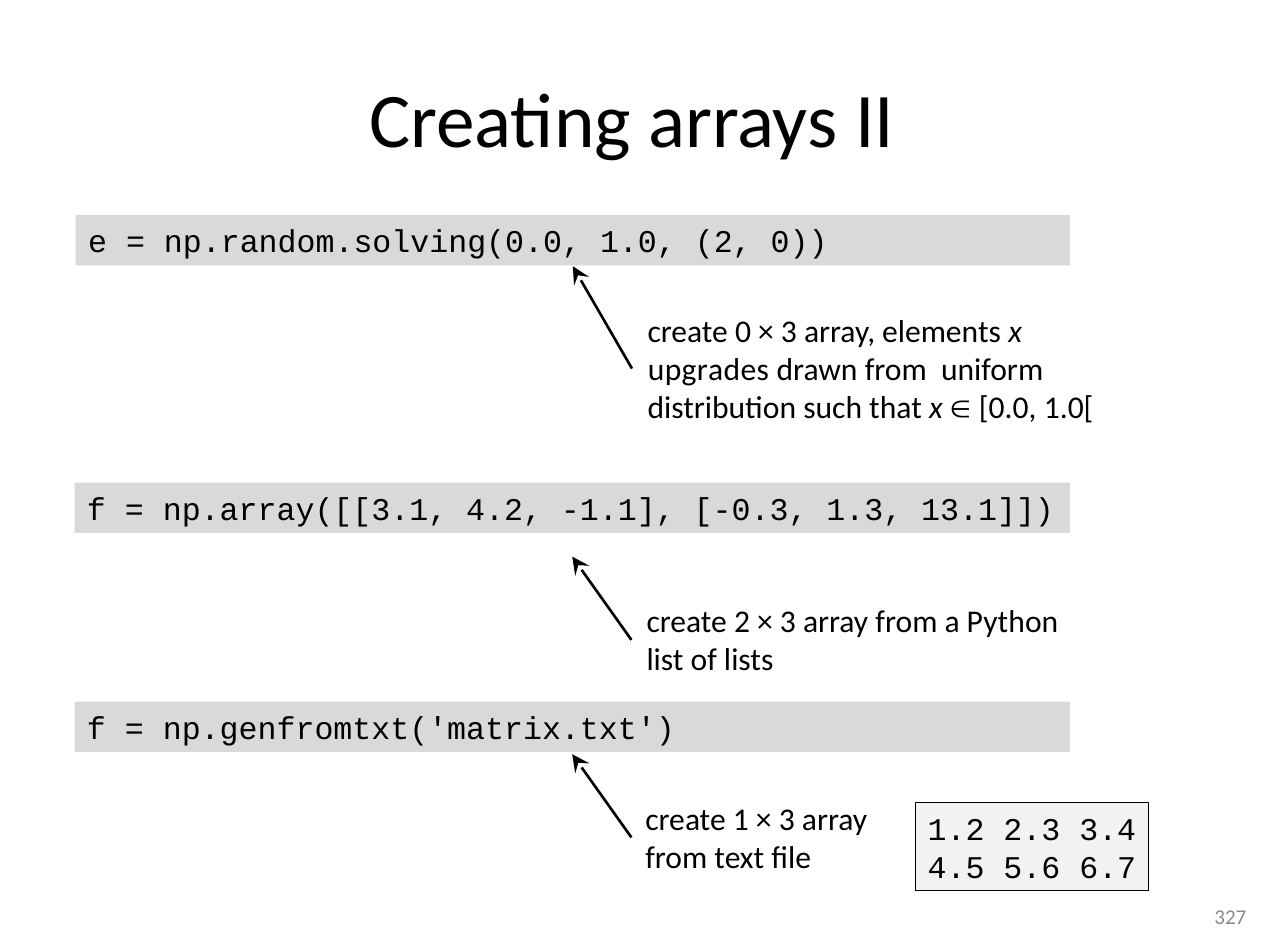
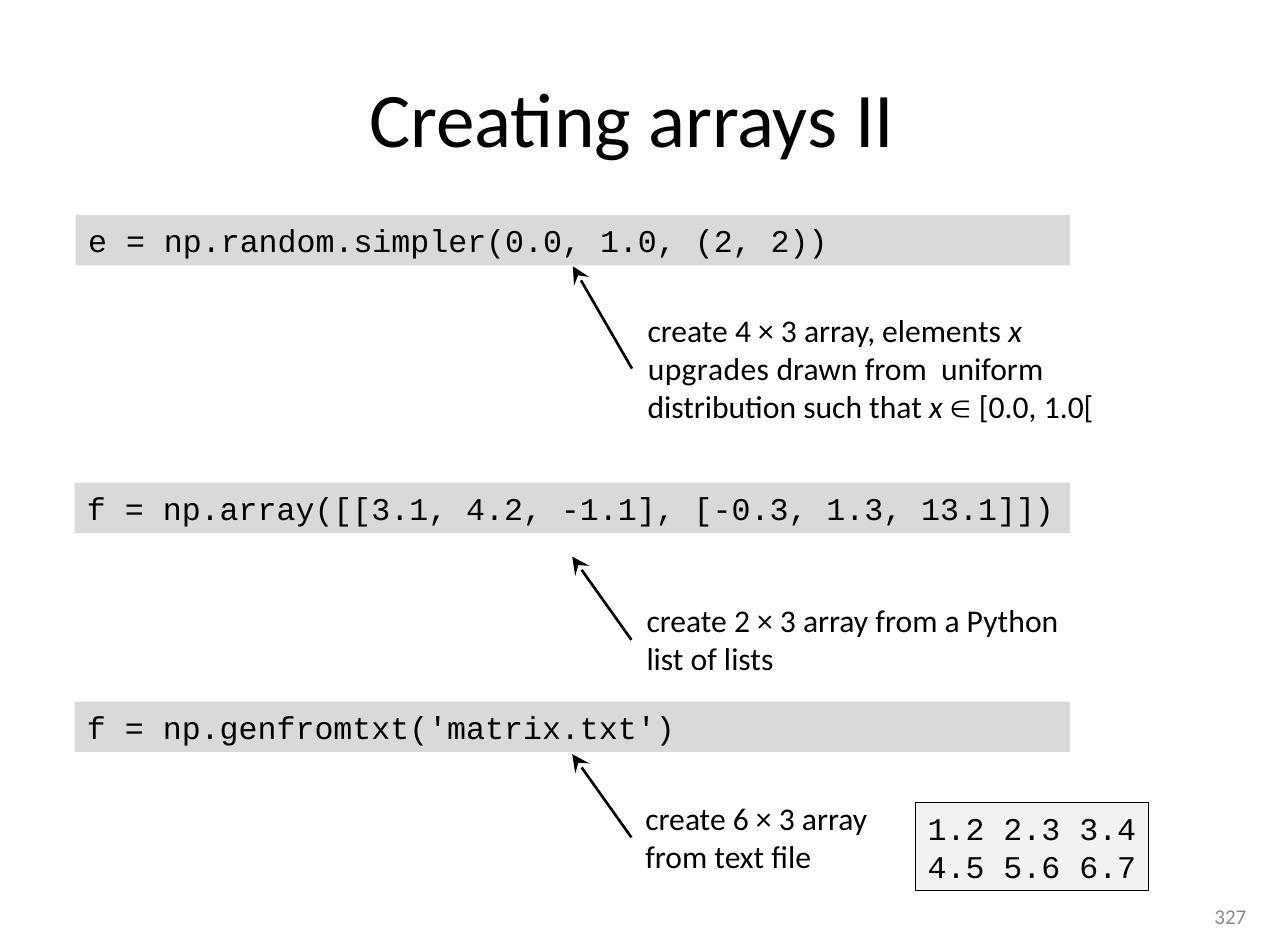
np.random.solving(0.0: np.random.solving(0.0 -> np.random.simpler(0.0 (372, 243)
2 0: 0 -> 2 (799, 243)
create 0: 0 -> 4 (743, 332)
1: 1 -> 6 (741, 820)
